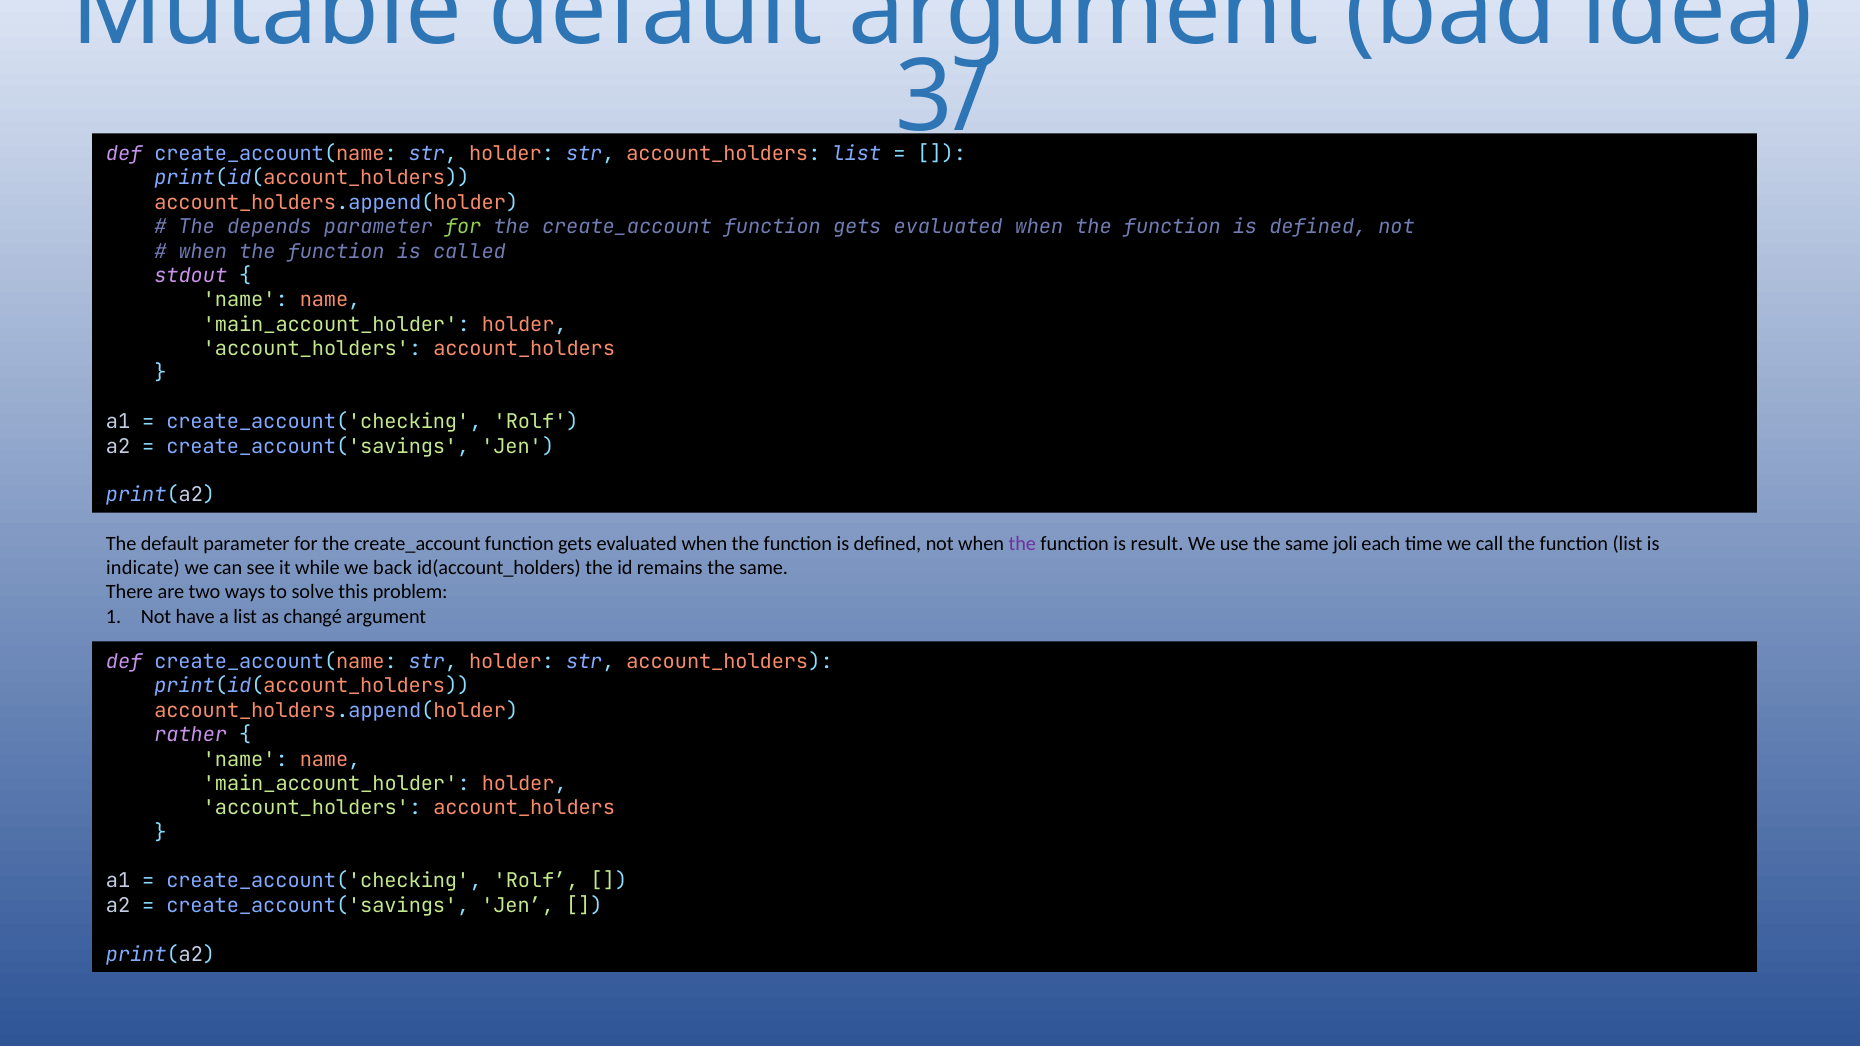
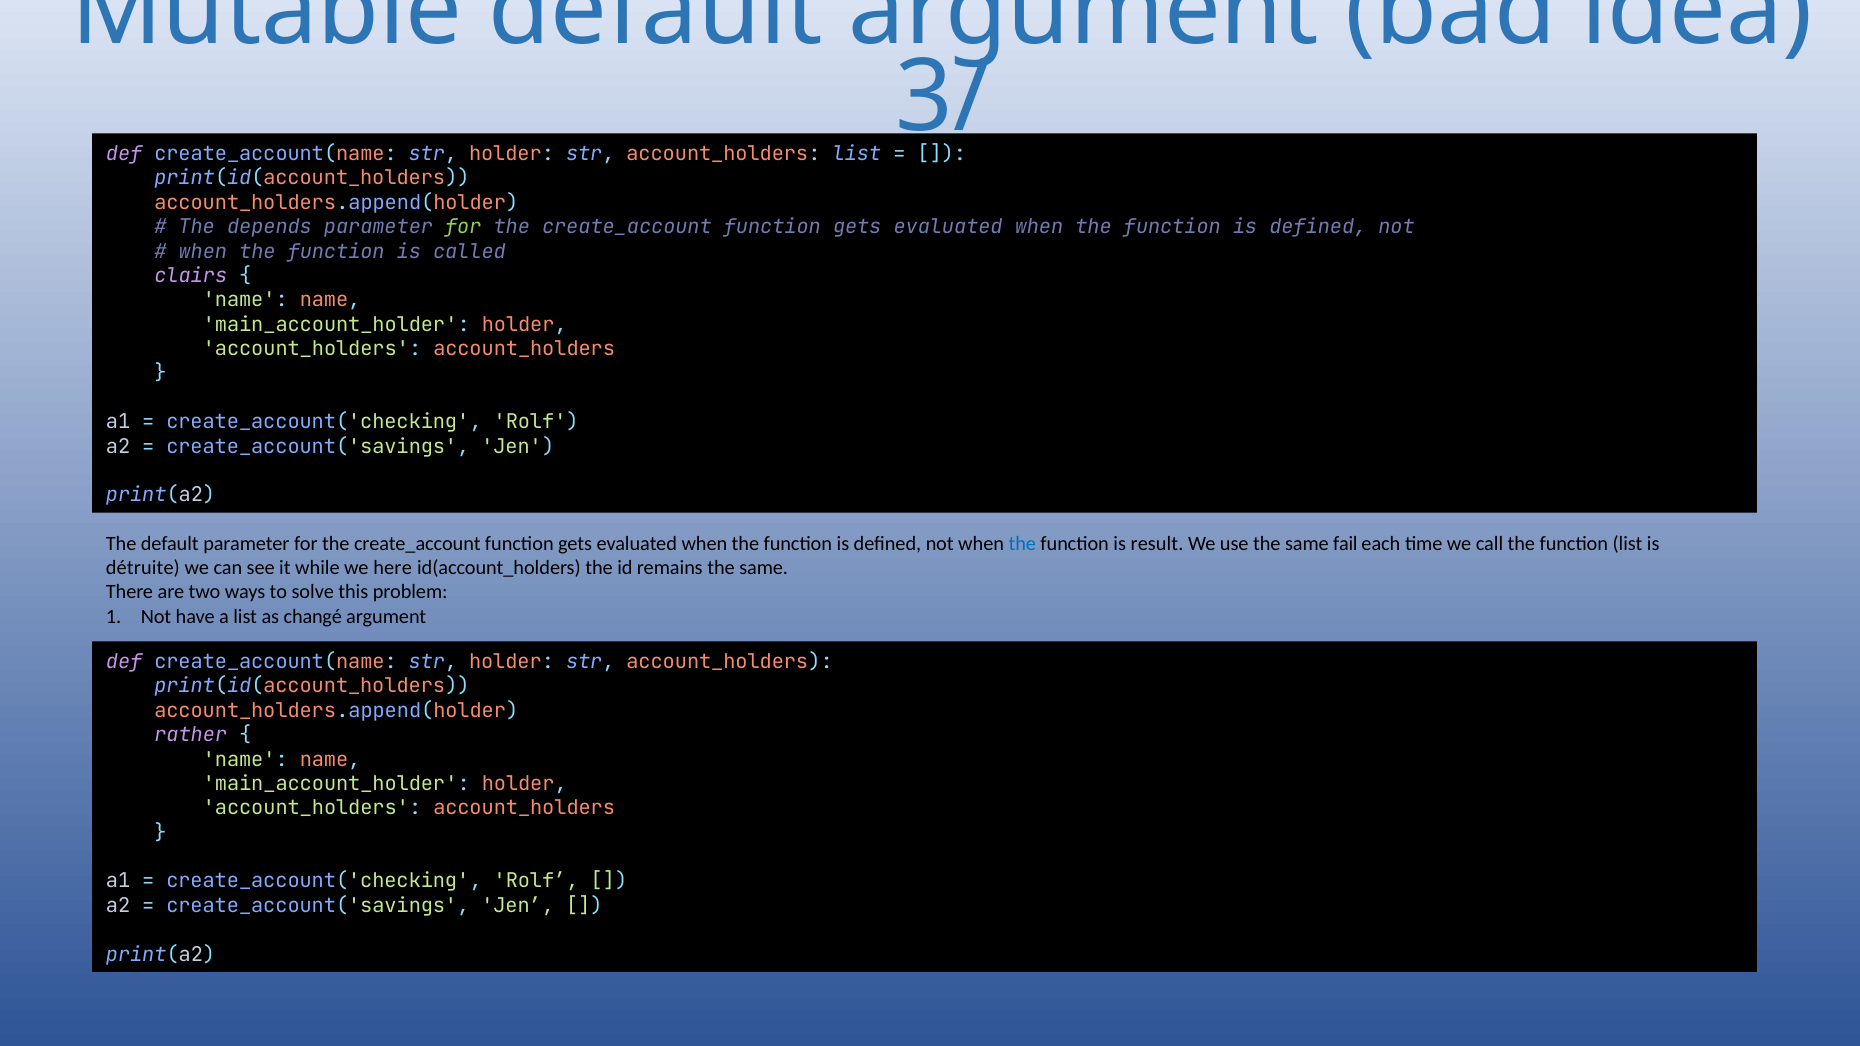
stdout: stdout -> clairs (191, 276)
the colour: purple -> blue (1022, 544)
joli: joli -> fail (1345, 544)
indicate: indicate -> détruite (143, 568)
back: back -> here (393, 568)
